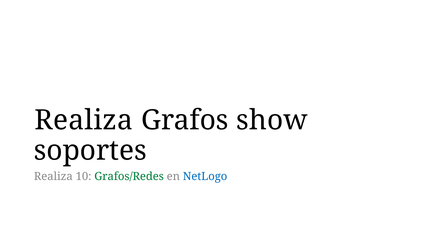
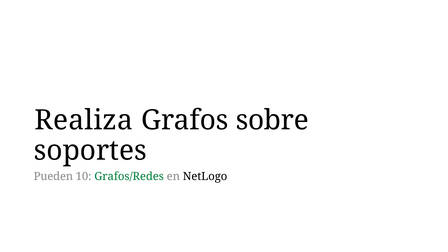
show: show -> sobre (272, 120)
Realiza: Realiza -> Pueden (53, 176)
NetLogo colour: blue -> black (205, 176)
